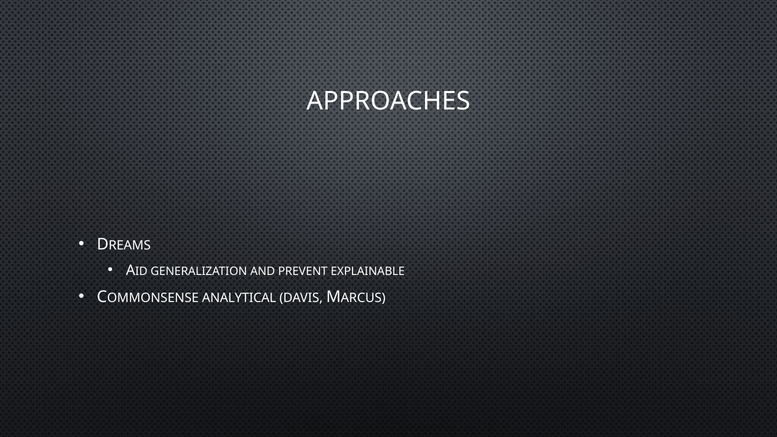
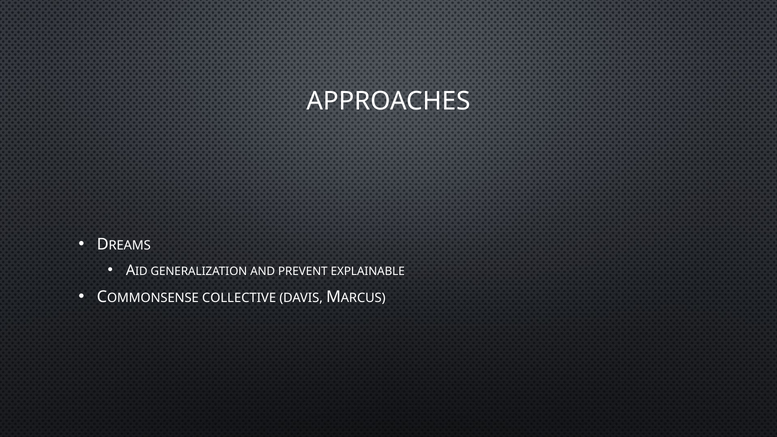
ANALYTICAL: ANALYTICAL -> COLLECTIVE (239, 298)
